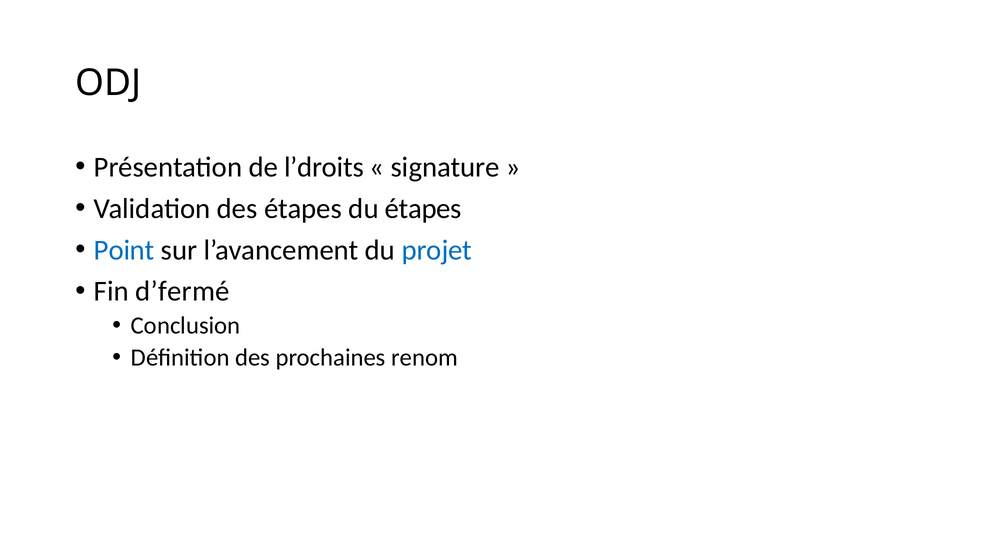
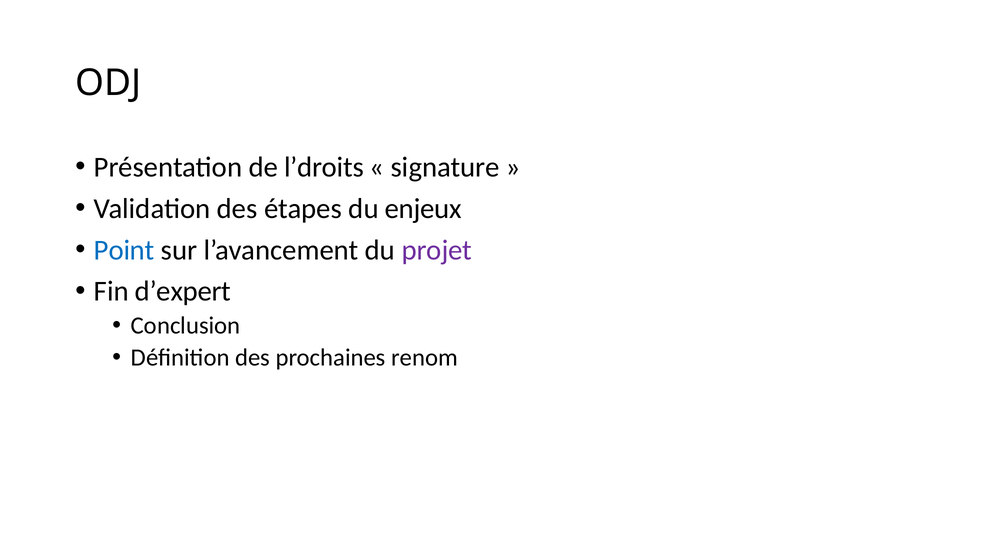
du étapes: étapes -> enjeux (423, 208)
projet colour: blue -> purple (437, 250)
d’fermé: d’fermé -> d’expert (183, 291)
